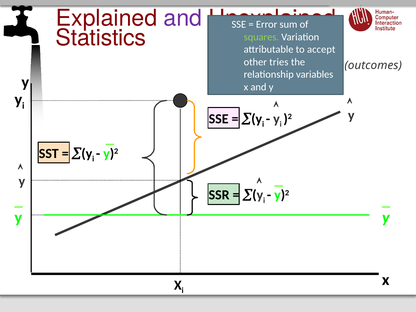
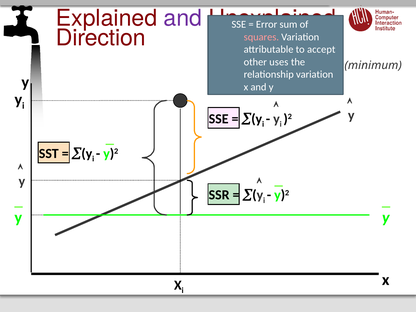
Statistics: Statistics -> Direction (101, 38)
squares colour: light green -> pink (261, 37)
tries: tries -> uses (279, 62)
outcomes: outcomes -> minimum (373, 65)
relationship variables: variables -> variation (315, 74)
